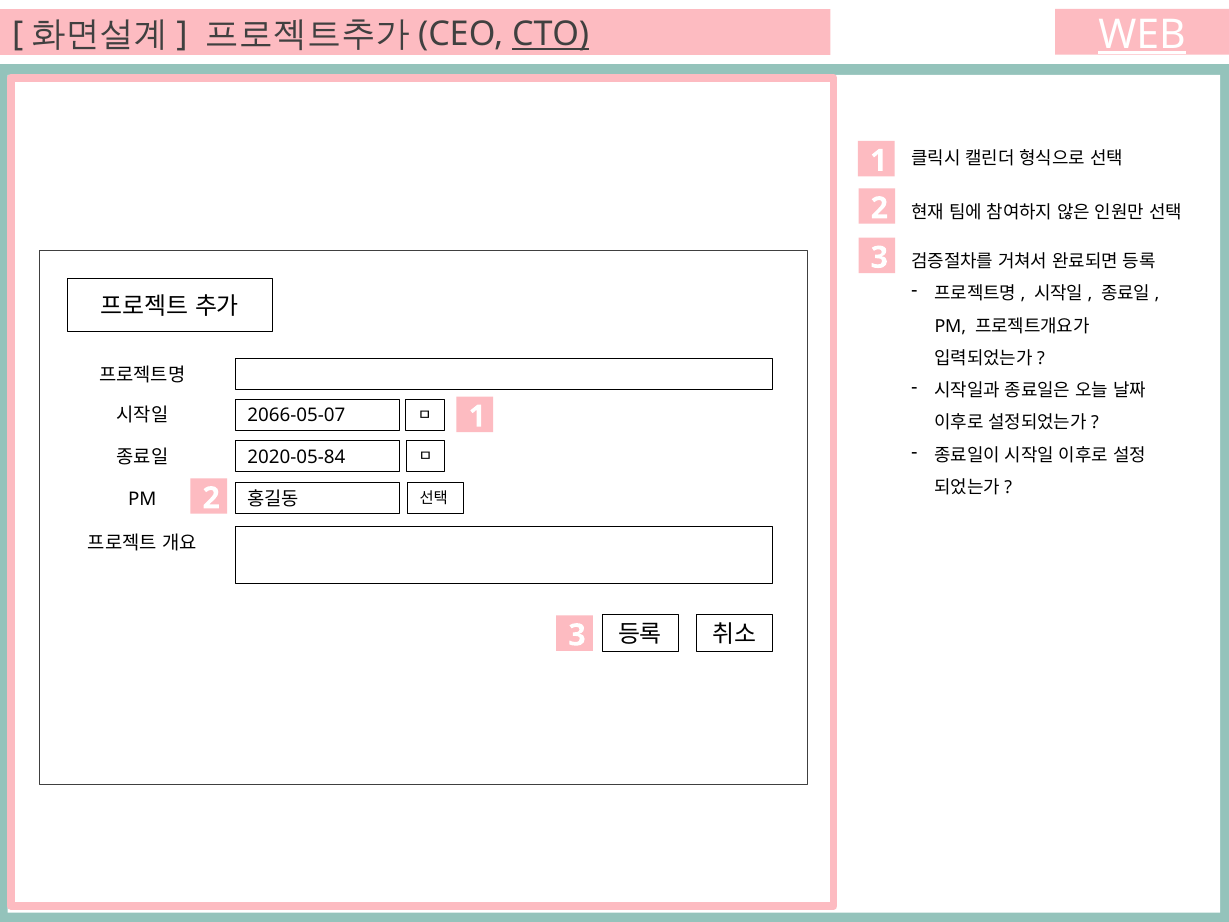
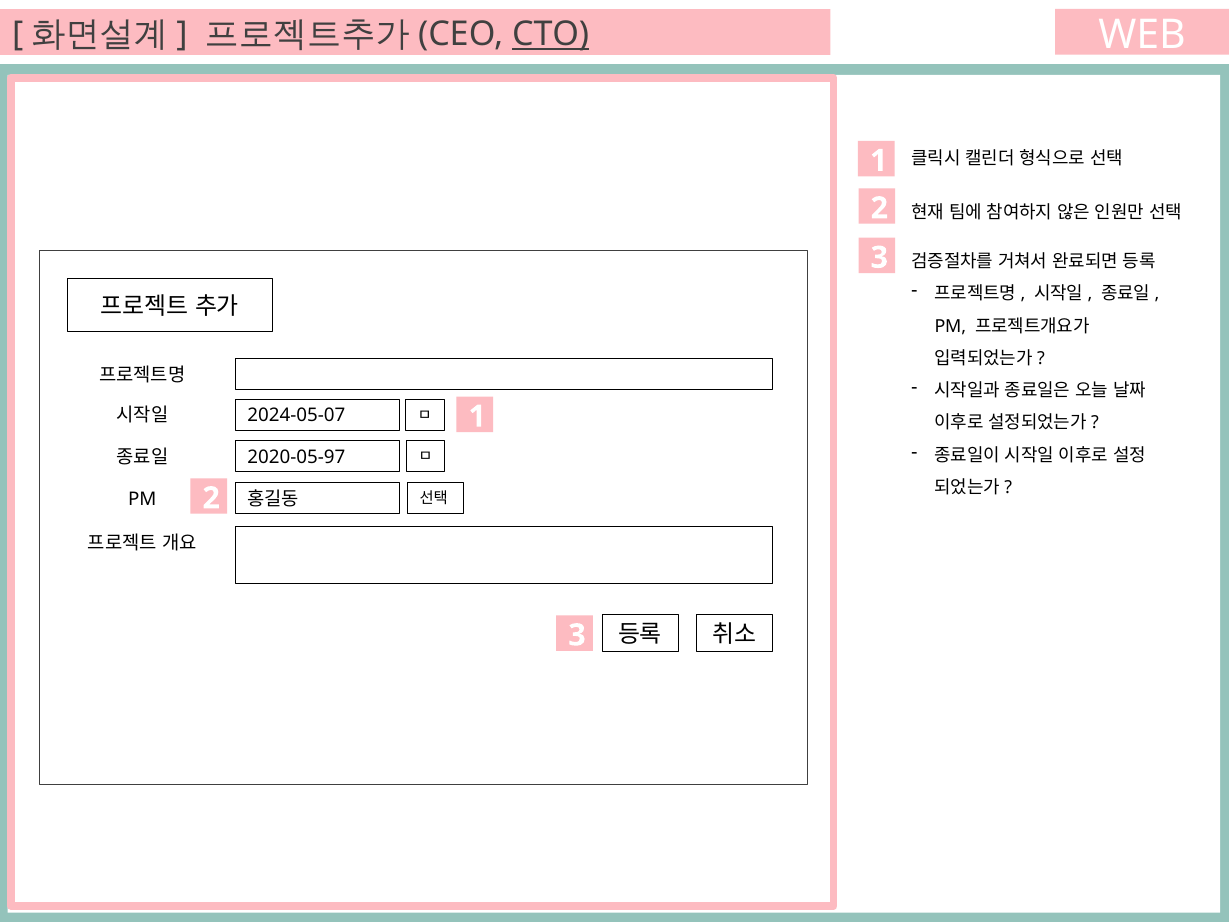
WEB underline: present -> none (1142, 35)
2066-05-07: 2066-05-07 -> 2024-05-07 (296, 416)
2020-05-84: 2020-05-84 -> 2020-05-97 (296, 457)
